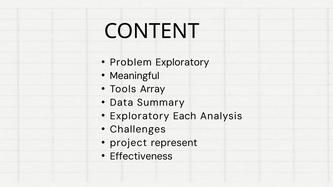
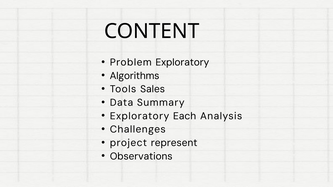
Meaningful: Meaningful -> Algorithms (135, 76)
Array: Array -> Sales (153, 89)
Effectiveness: Effectiveness -> Observations (141, 157)
